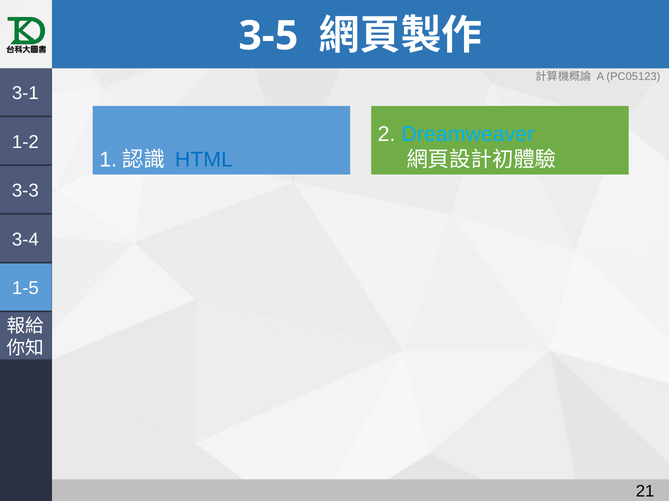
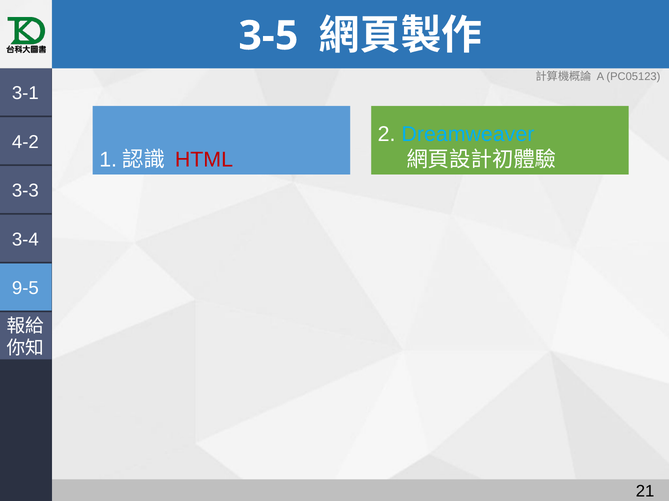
1-2: 1-2 -> 4-2 (25, 142)
HTML colour: blue -> red (204, 160)
1-5: 1-5 -> 9-5 (25, 289)
